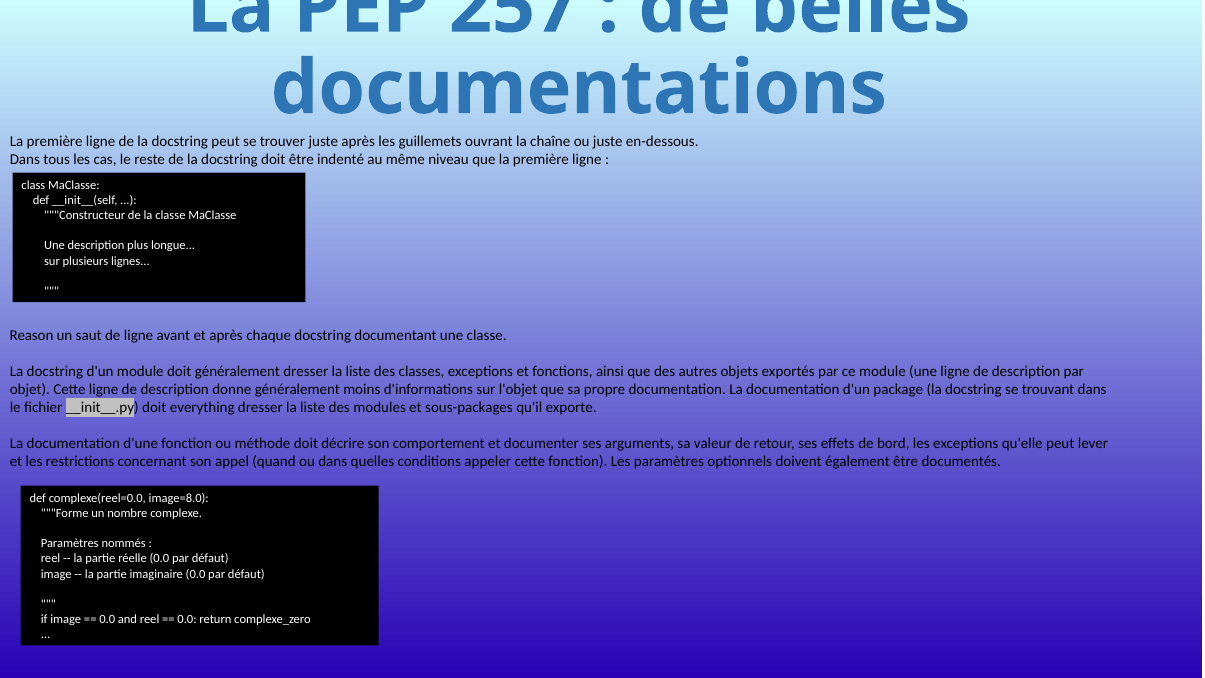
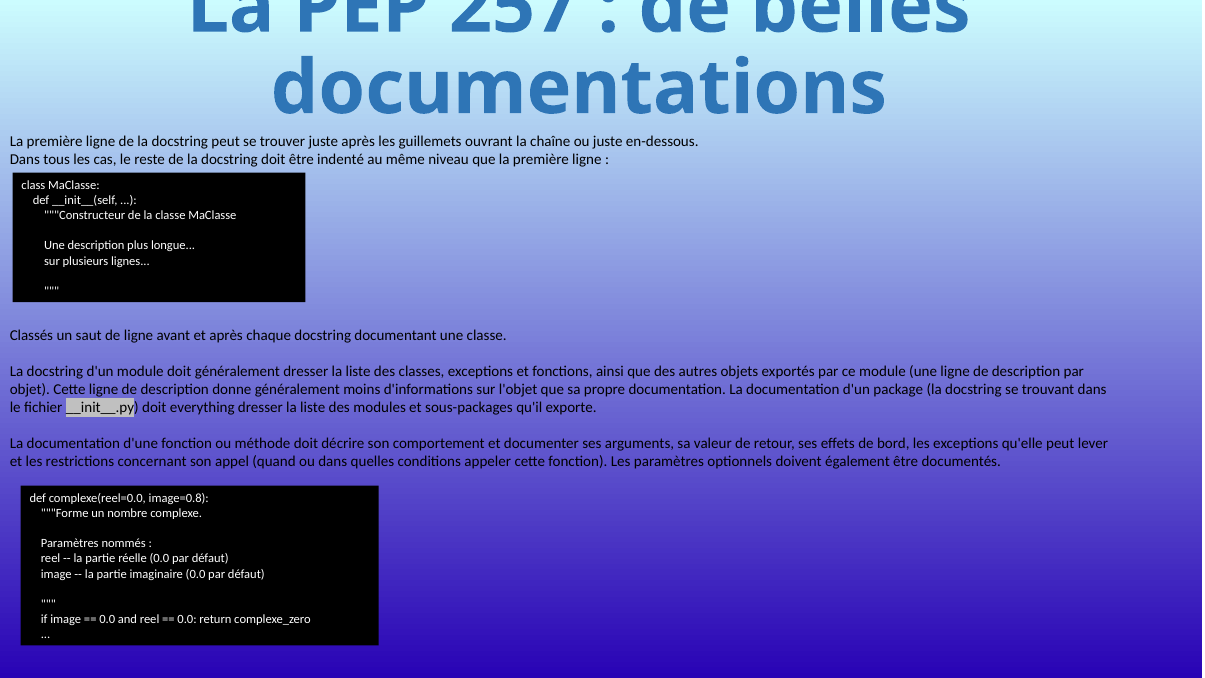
Reason: Reason -> Classés (31, 335)
image=8.0: image=8.0 -> image=0.8 (179, 498)
